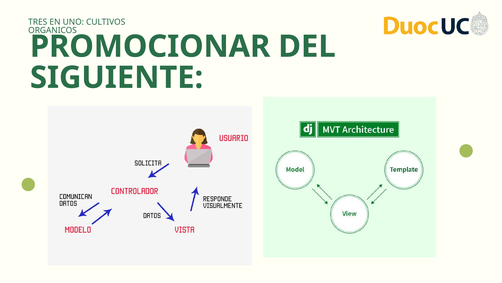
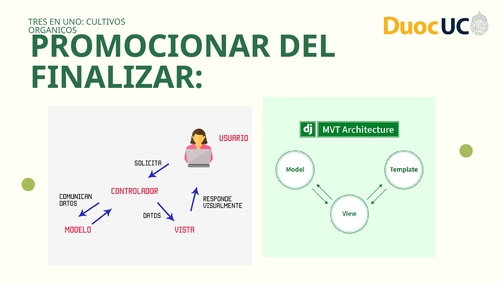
SIGUIENTE: SIGUIENTE -> FINALIZAR (117, 77)
